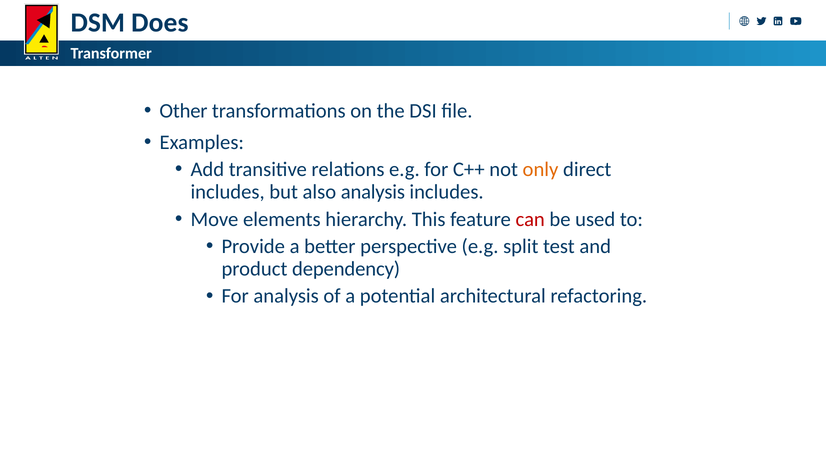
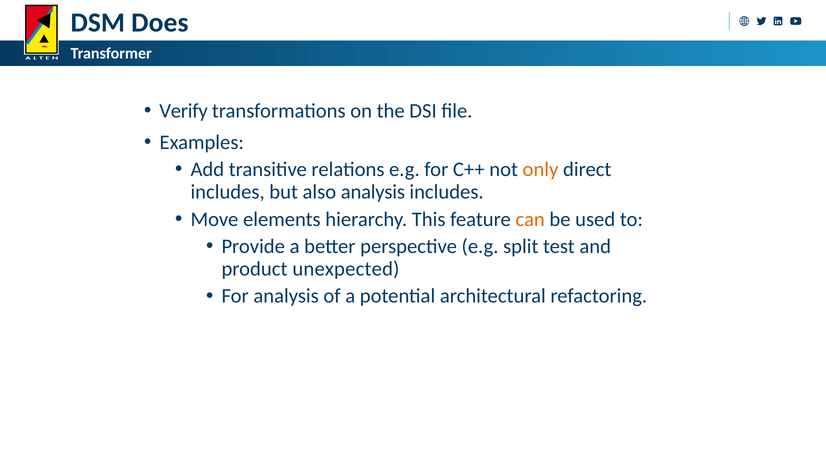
Other: Other -> Verify (183, 111)
can colour: red -> orange (530, 219)
dependency: dependency -> unexpected (346, 269)
